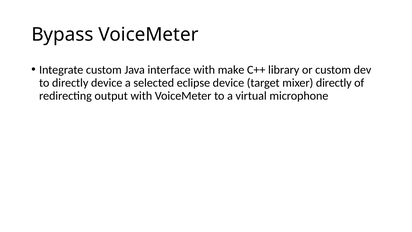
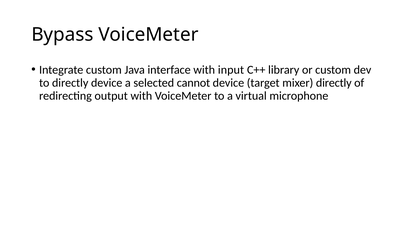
make: make -> input (231, 70)
eclipse: eclipse -> cannot (193, 83)
